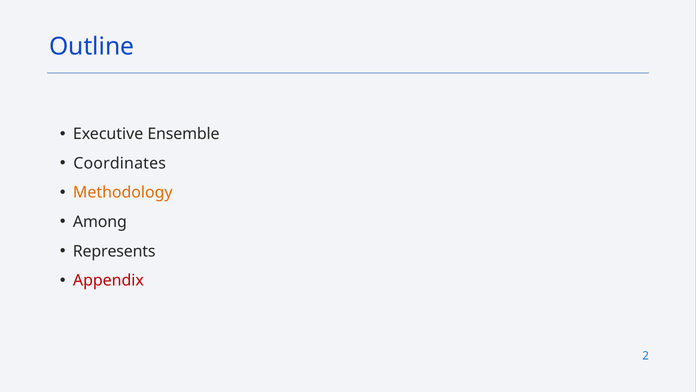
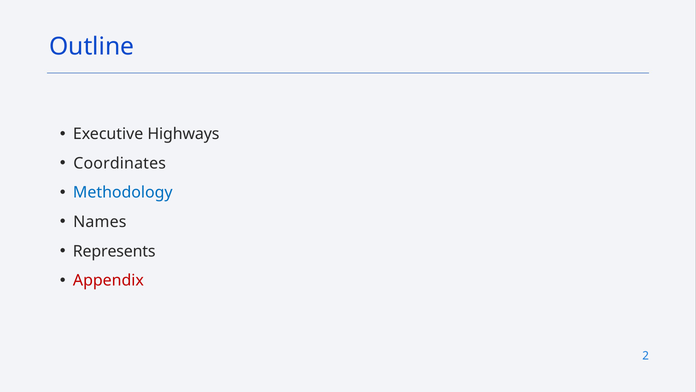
Ensemble: Ensemble -> Highways (183, 134)
Methodology colour: orange -> blue (123, 192)
Among: Among -> Names (100, 222)
